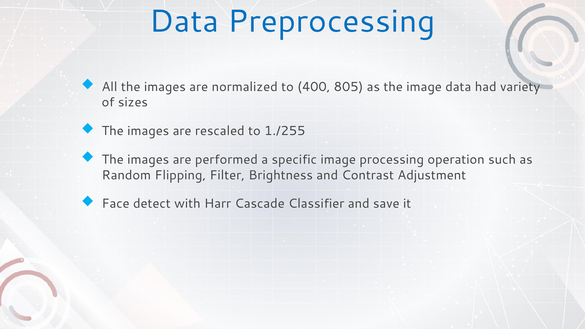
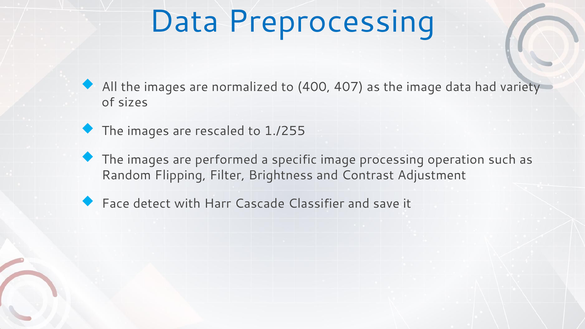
805: 805 -> 407 (349, 87)
